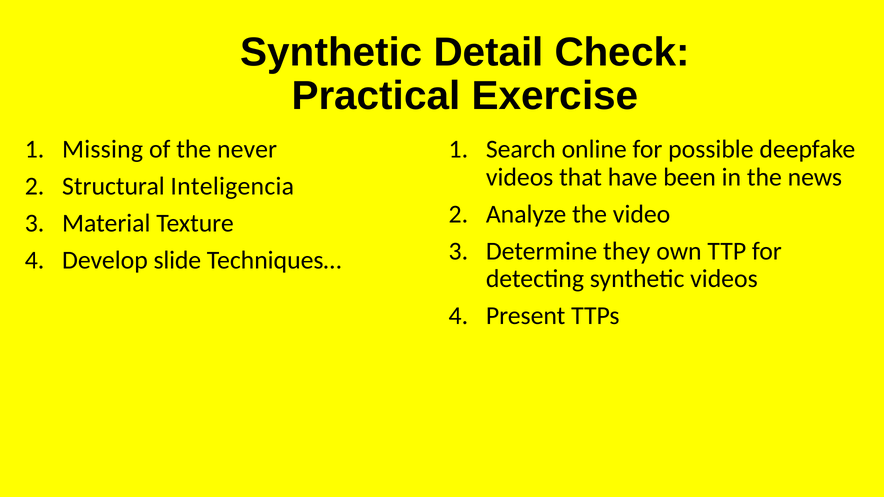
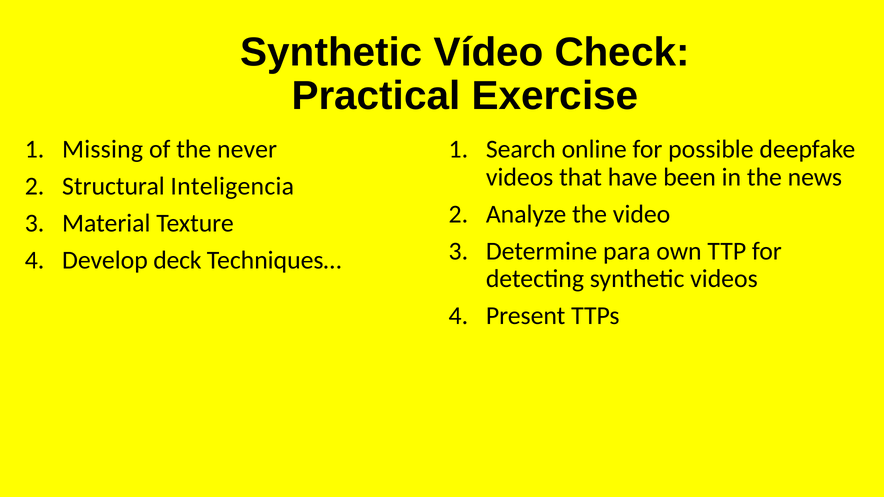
Detail: Detail -> Vídeo (489, 52)
they: they -> para (627, 251)
slide: slide -> deck (177, 260)
